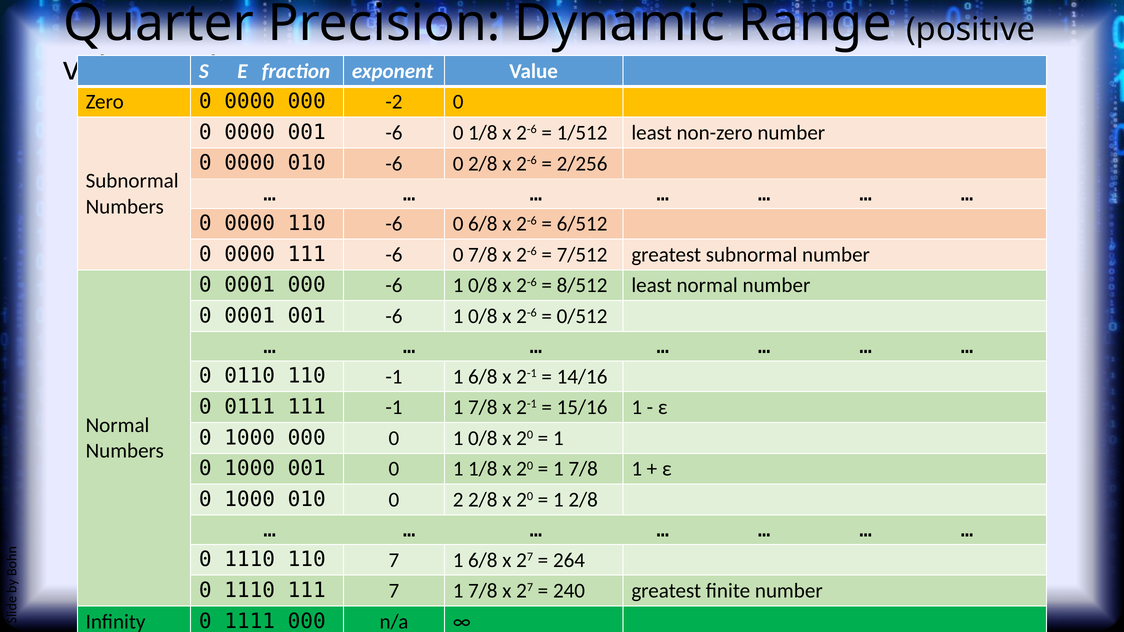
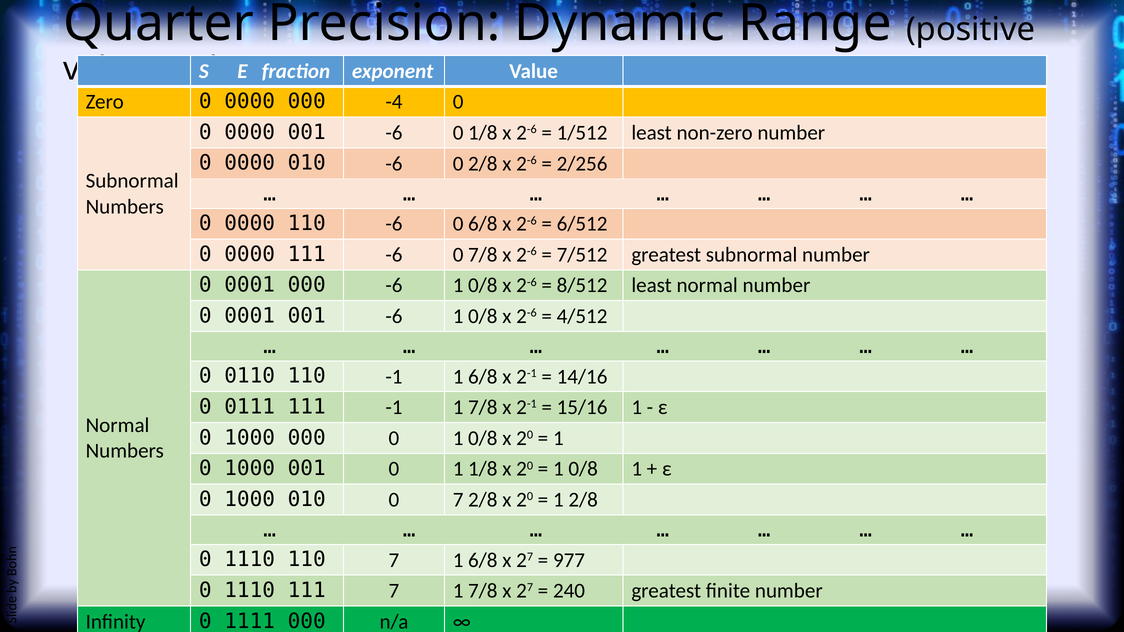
-2: -2 -> -4 (394, 102)
0/512: 0/512 -> 4/512 (582, 316)
7/8: 7/8 -> 0/8 (583, 469)
0 2: 2 -> 7 (458, 500)
264: 264 -> 977 (569, 560)
